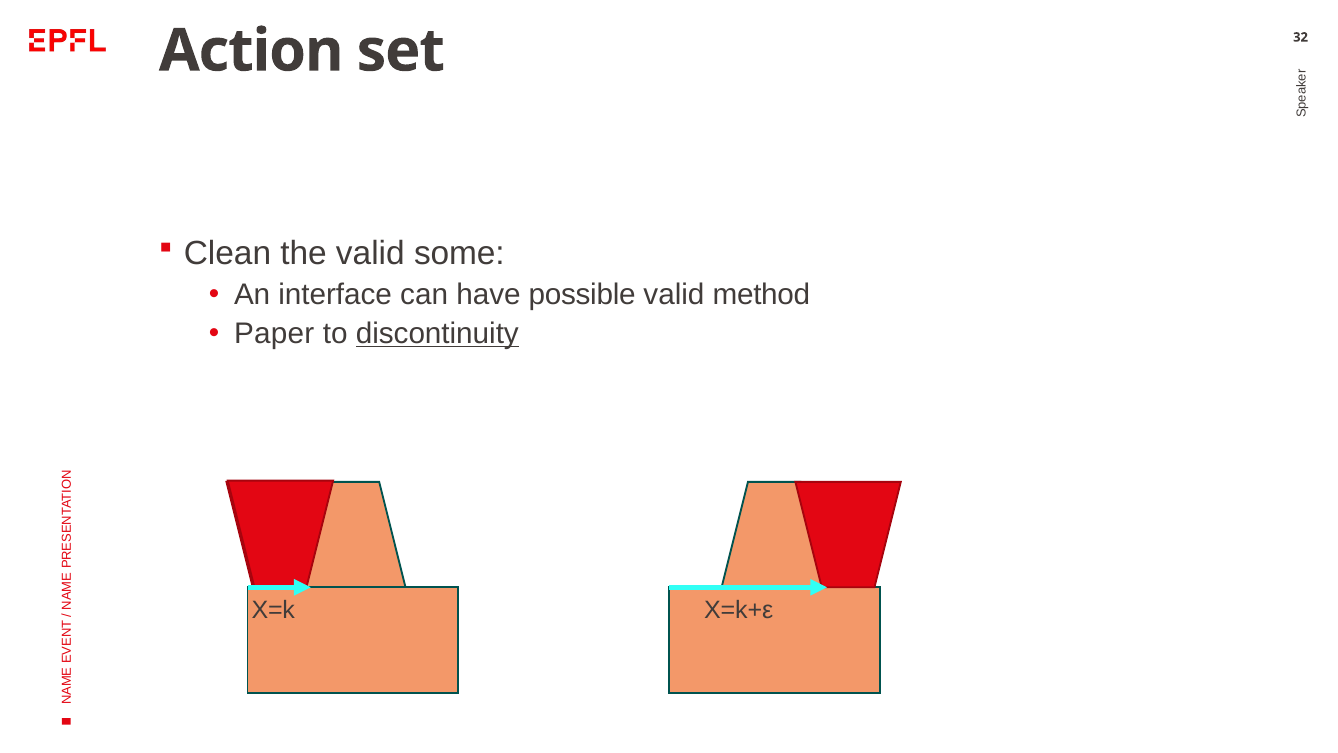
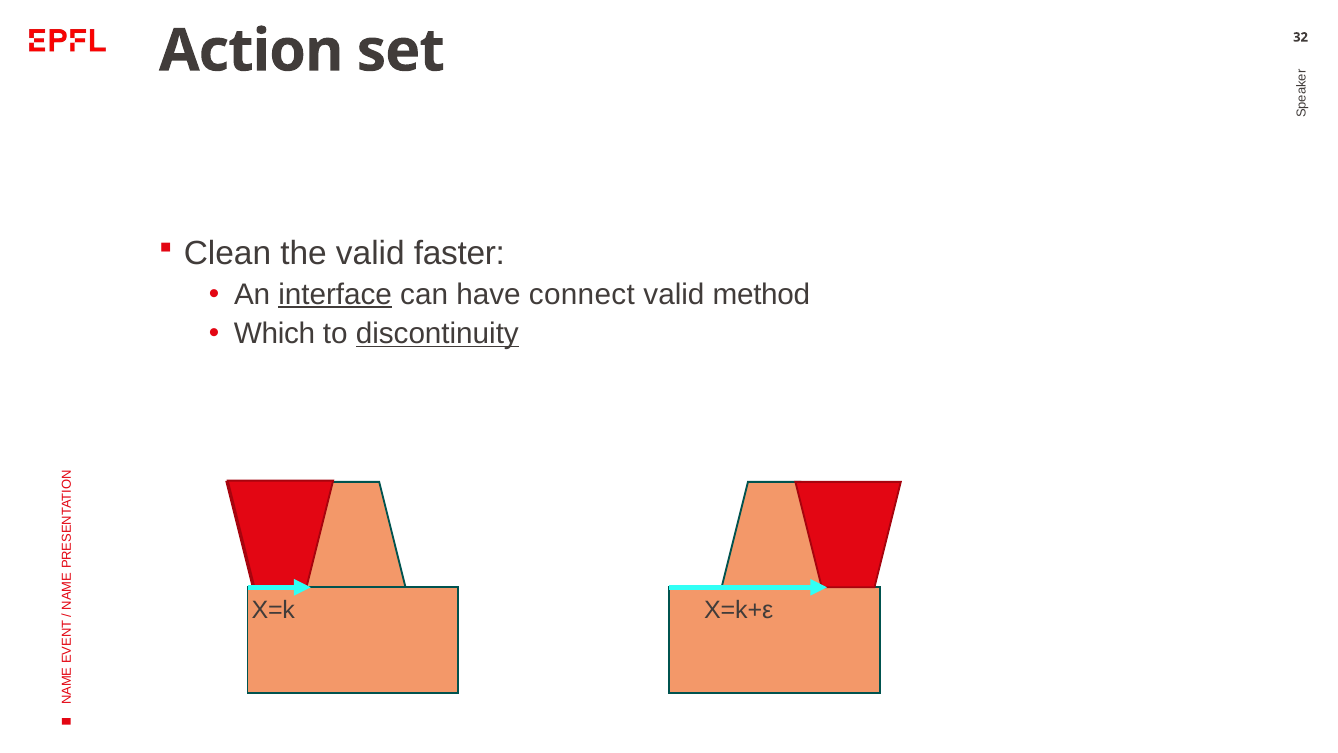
some: some -> faster (459, 253)
interface underline: none -> present (335, 294)
possible: possible -> connect (582, 294)
Paper: Paper -> Which (274, 333)
